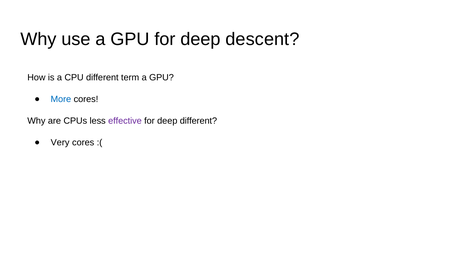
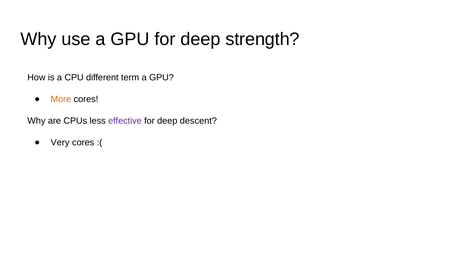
descent: descent -> strength (263, 39)
More colour: blue -> orange (61, 99)
deep different: different -> descent (198, 121)
